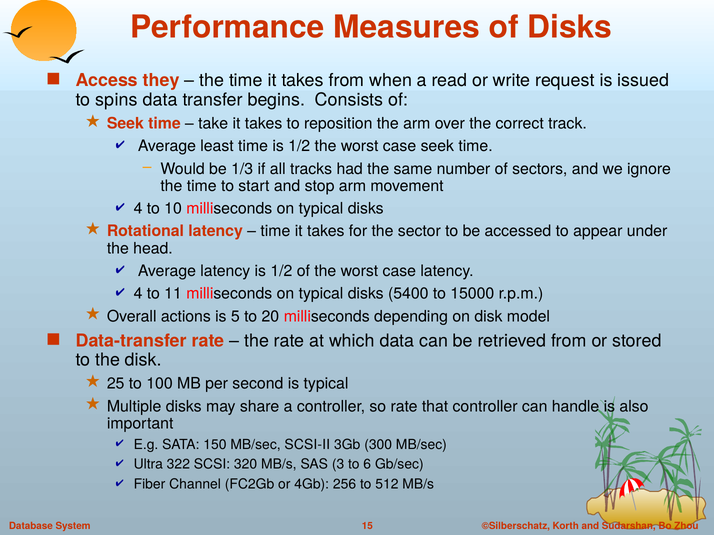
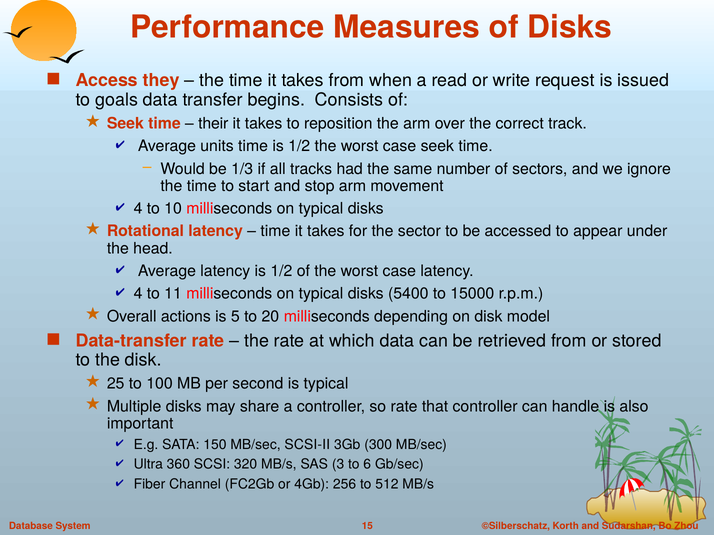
spins: spins -> goals (117, 100)
take: take -> their (213, 124)
least: least -> units (217, 146)
322: 322 -> 360 (178, 465)
